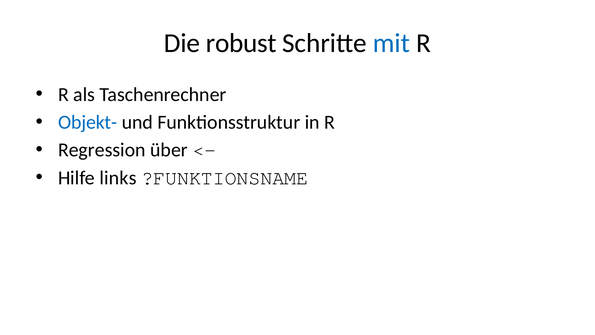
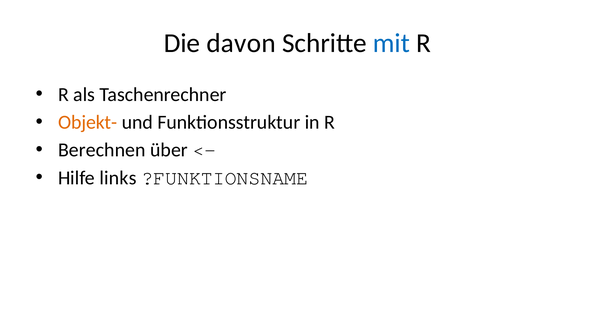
robust: robust -> davon (241, 43)
Objekt- colour: blue -> orange (88, 122)
Regression: Regression -> Berechnen (102, 150)
